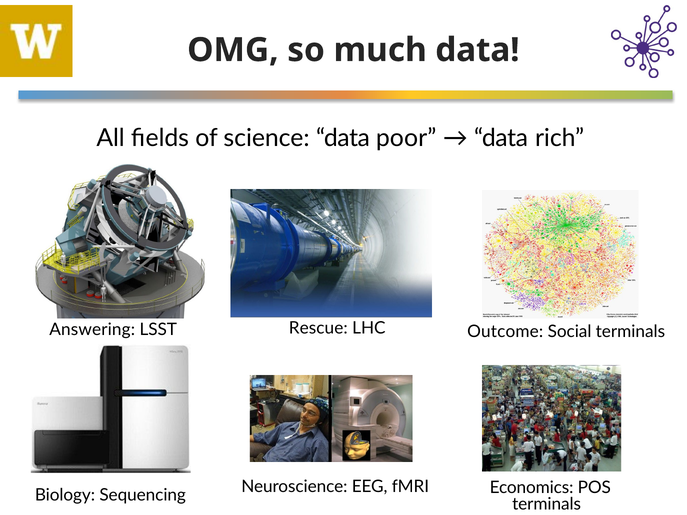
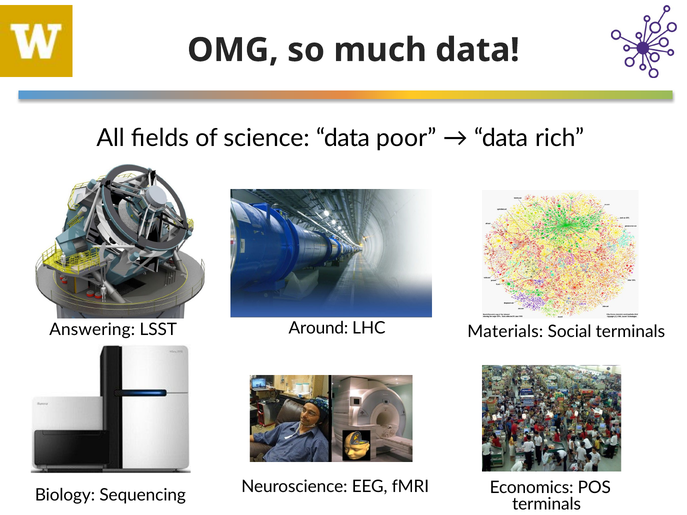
Rescue: Rescue -> Around (318, 328)
Outcome: Outcome -> Materials (505, 332)
